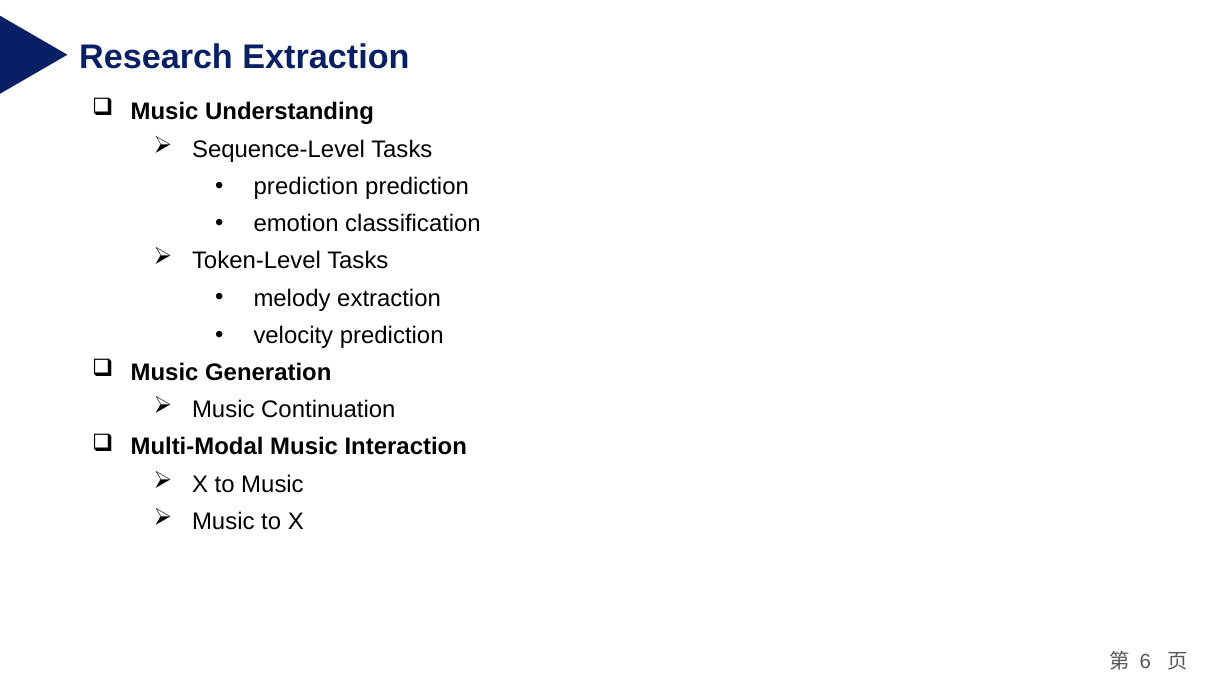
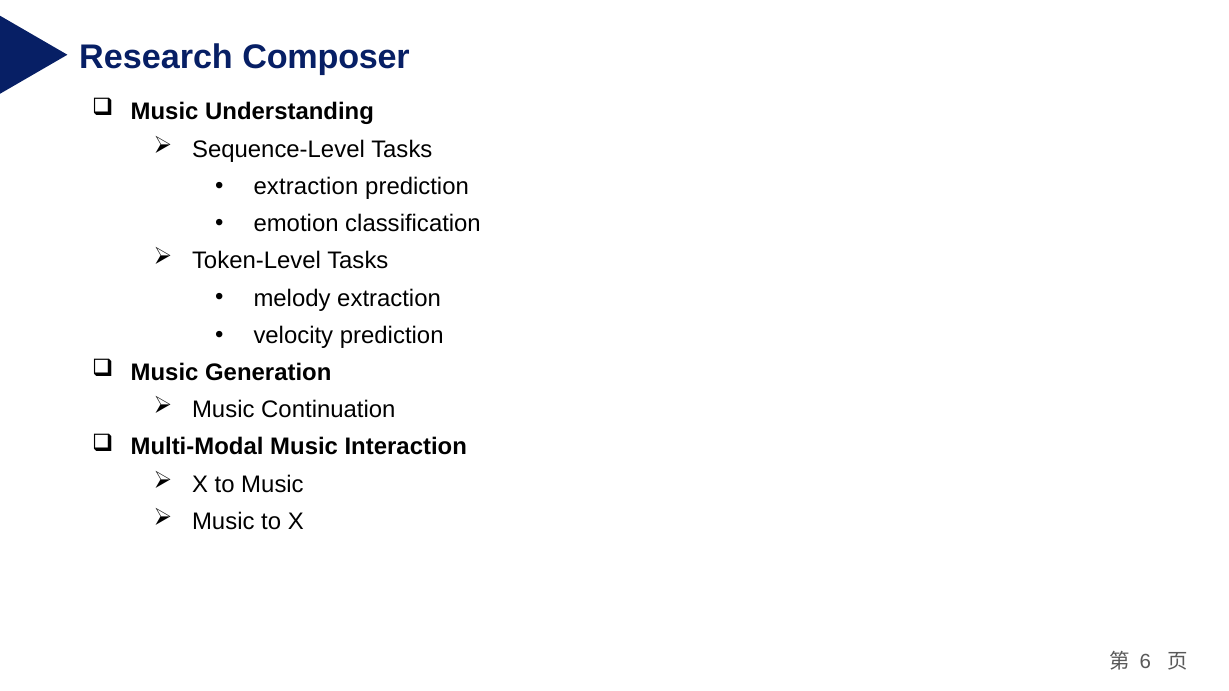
Research Extraction: Extraction -> Composer (326, 57)
prediction: prediction -> extraction (306, 187)
